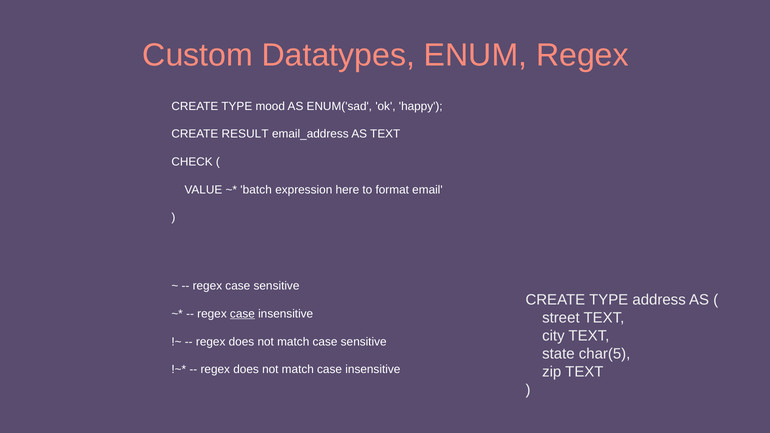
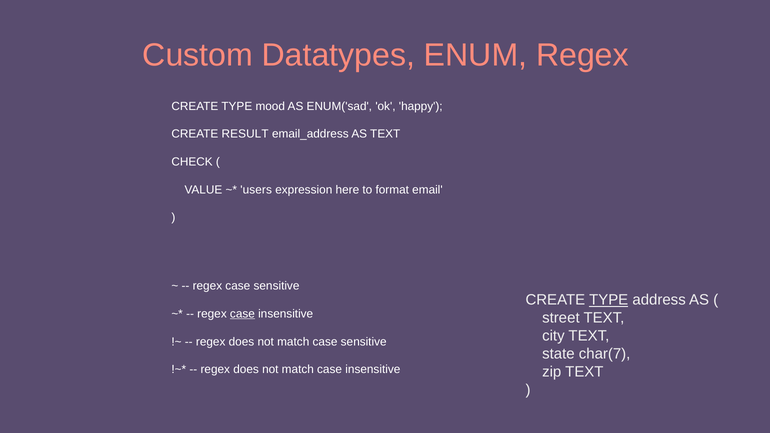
batch: batch -> users (256, 190)
TYPE underline: none -> present (609, 300)
char(5: char(5 -> char(7 (605, 354)
